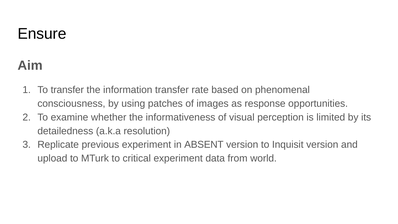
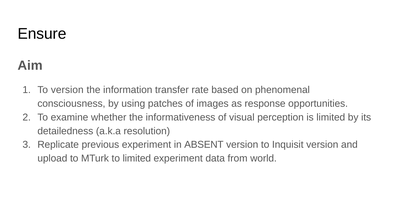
To transfer: transfer -> version (67, 90)
to critical: critical -> limited (137, 158)
